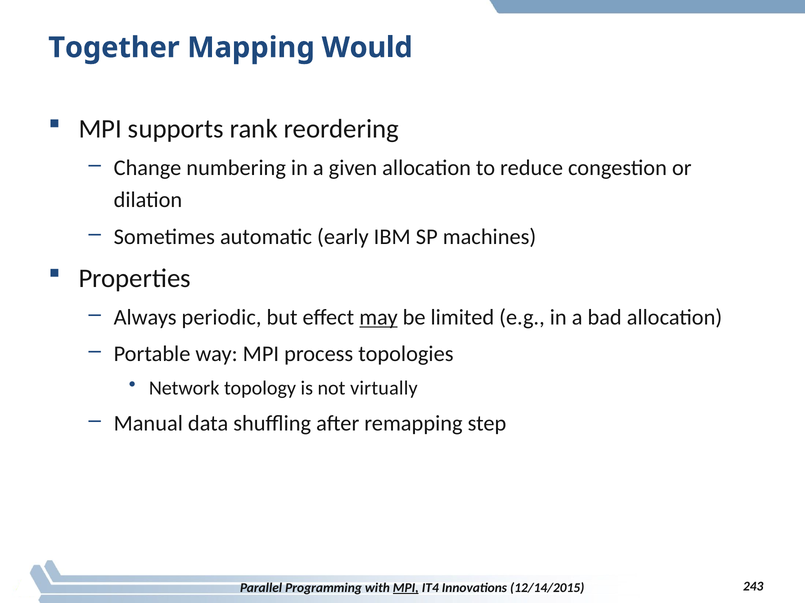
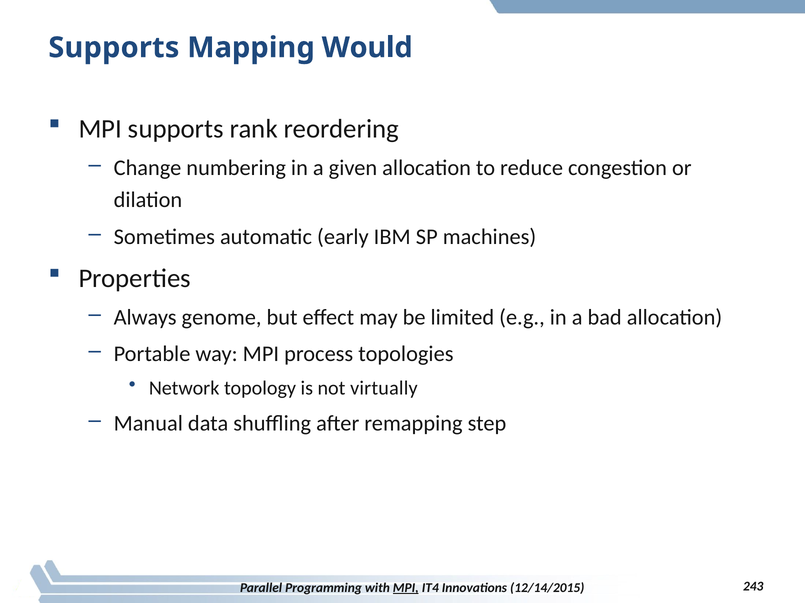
Together: Together -> Supports (114, 48)
periodic: periodic -> genome (222, 318)
may underline: present -> none (379, 318)
